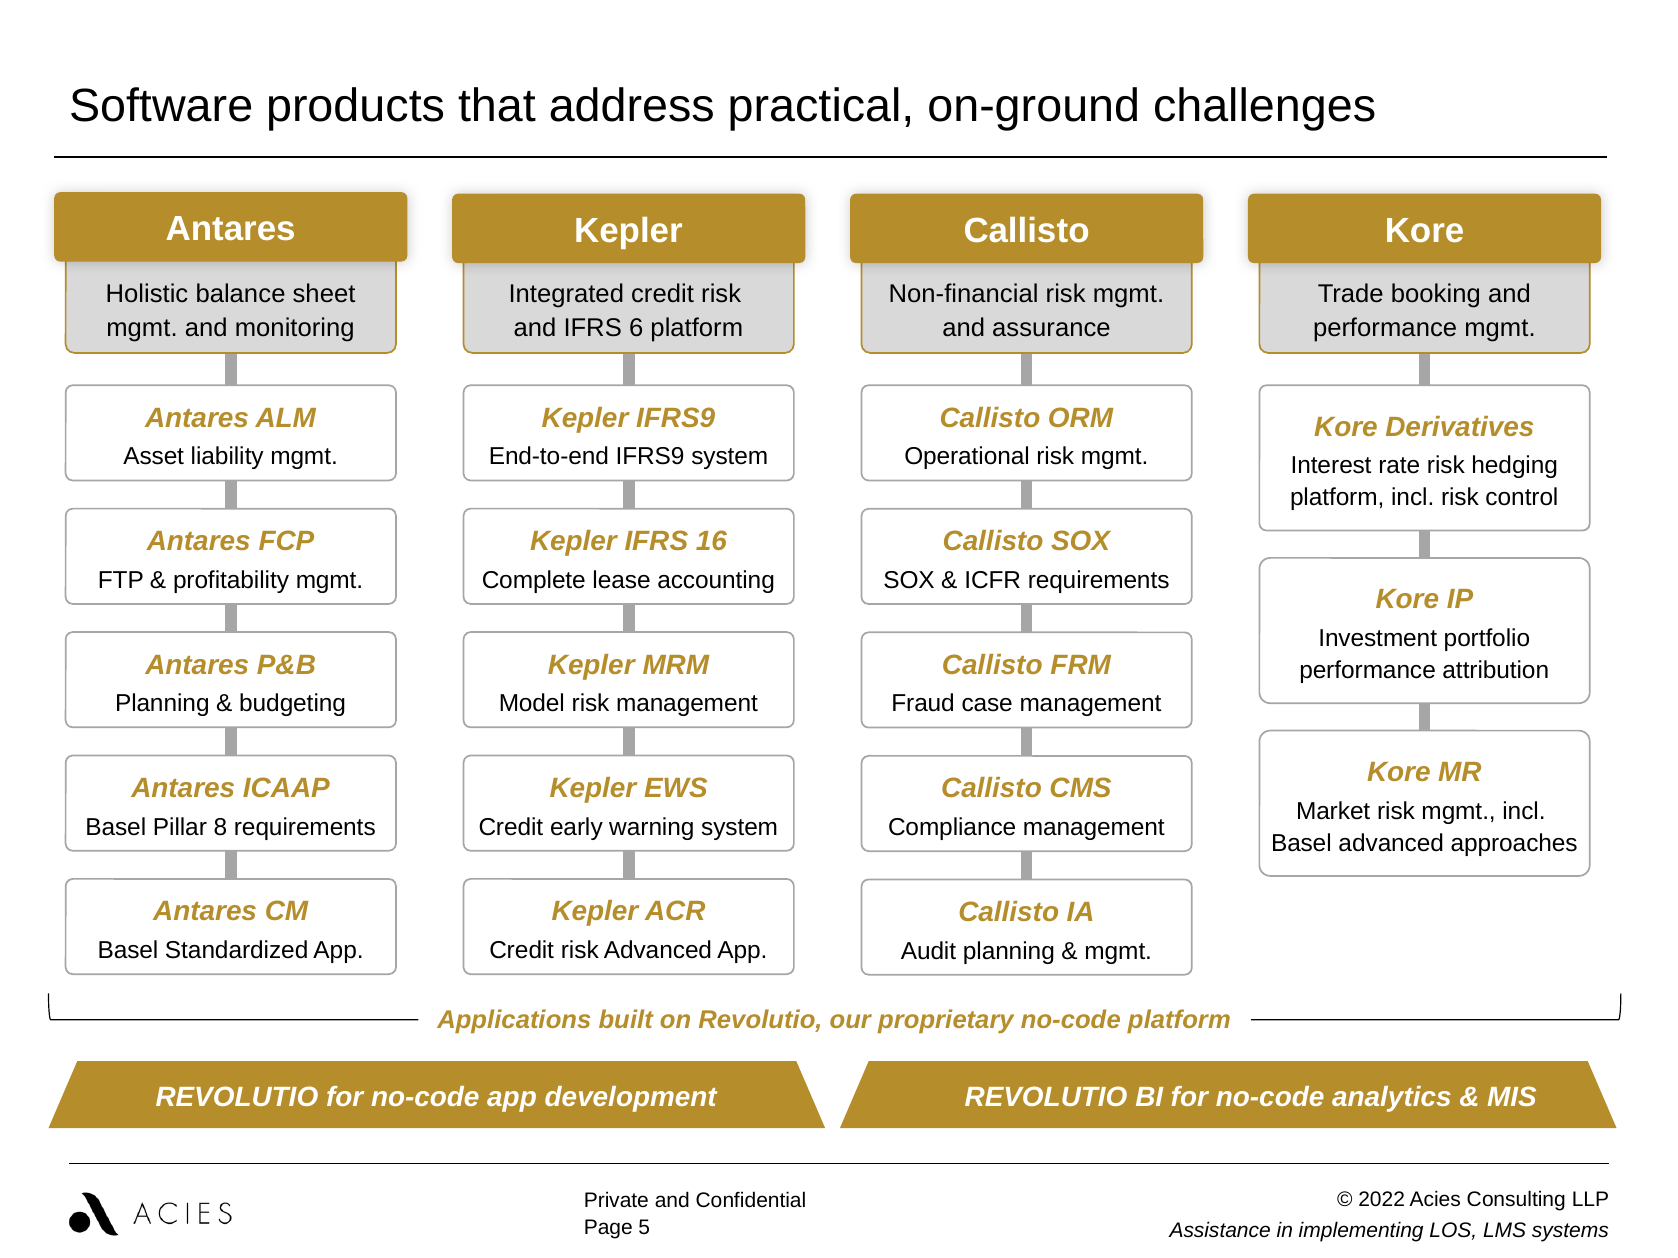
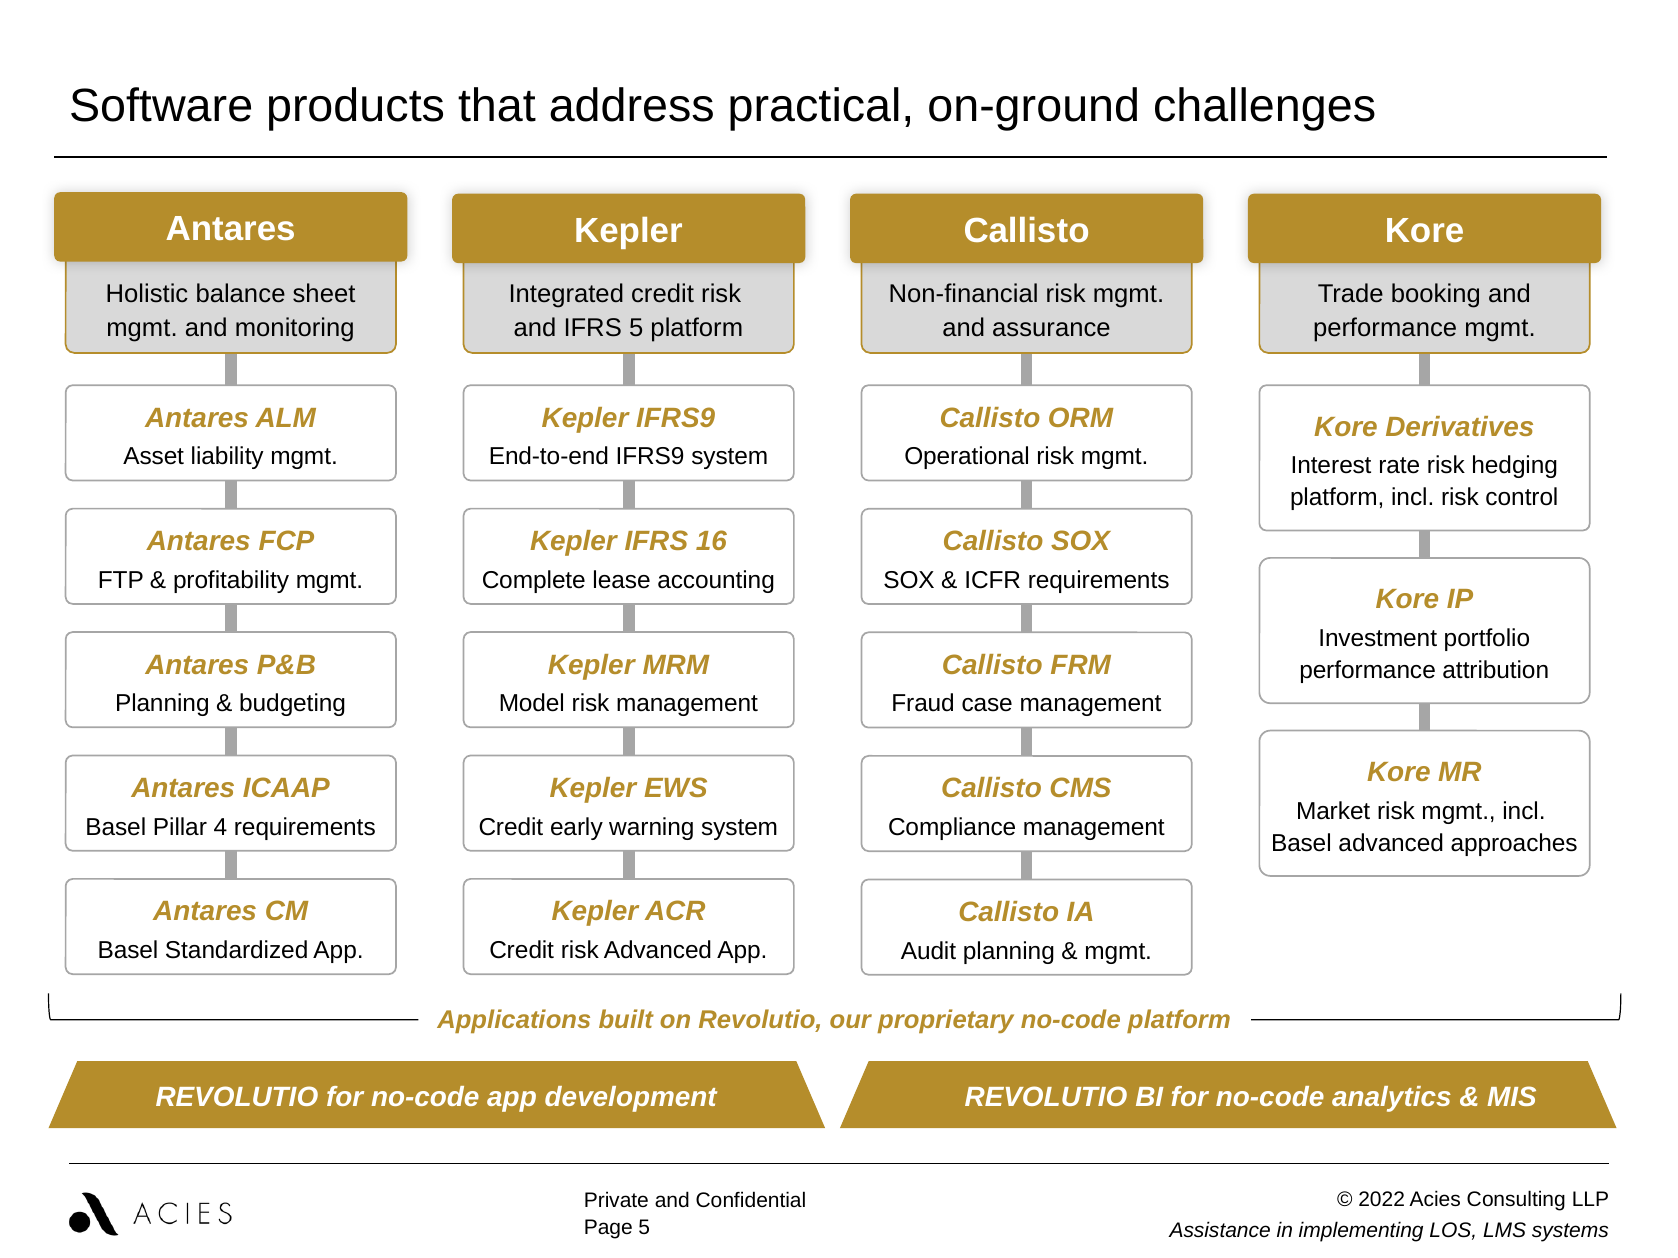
IFRS 6: 6 -> 5 (636, 328)
8: 8 -> 4 (220, 827)
